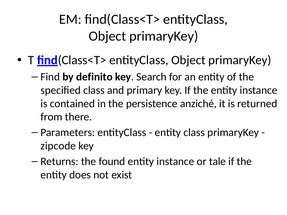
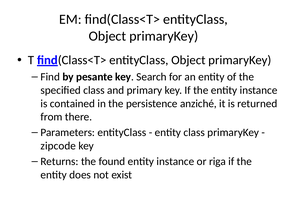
definito: definito -> pesante (94, 77)
tale: tale -> riga (217, 162)
